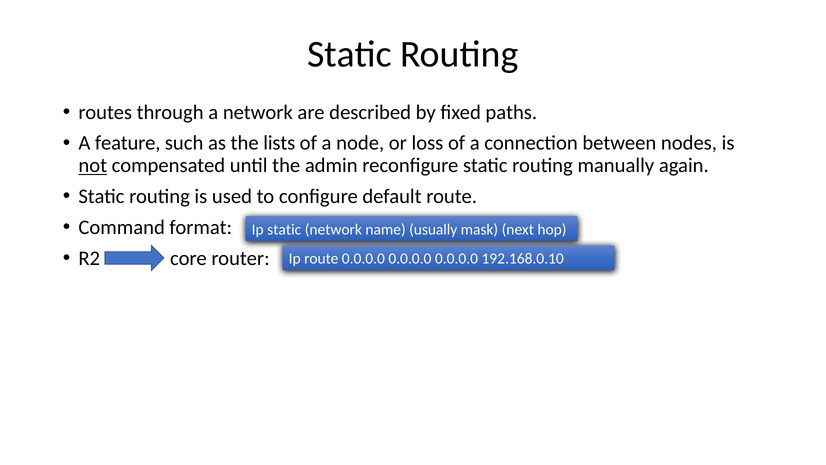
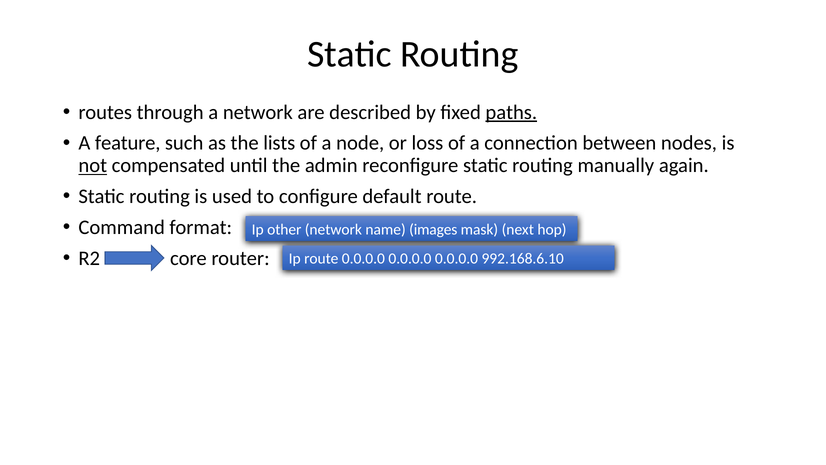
paths underline: none -> present (511, 112)
Ip static: static -> other (284, 229)
usually: usually -> images (433, 229)
192.168.0.10: 192.168.0.10 -> 992.168.6.10 (523, 259)
